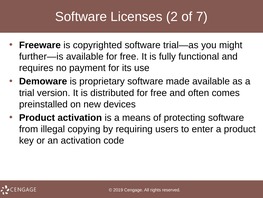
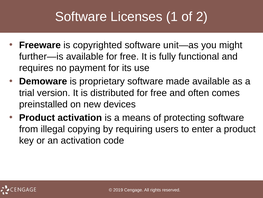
2: 2 -> 1 (172, 17)
7: 7 -> 2 (202, 17)
trial—as: trial—as -> unit—as (181, 45)
